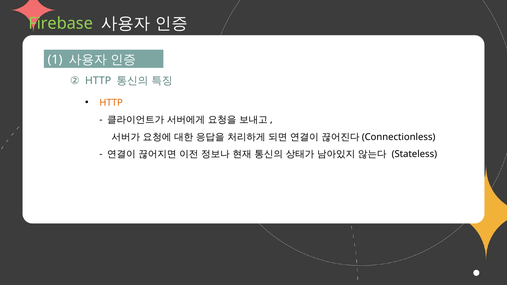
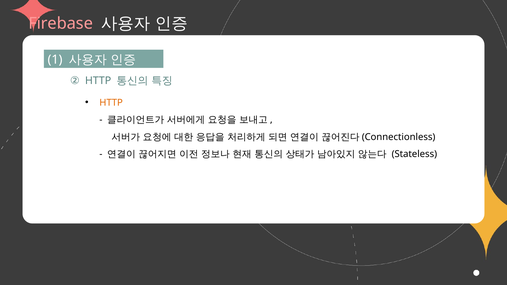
Firebase colour: light green -> pink (61, 23)
